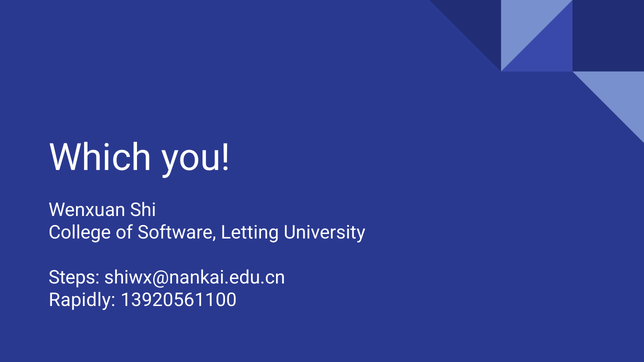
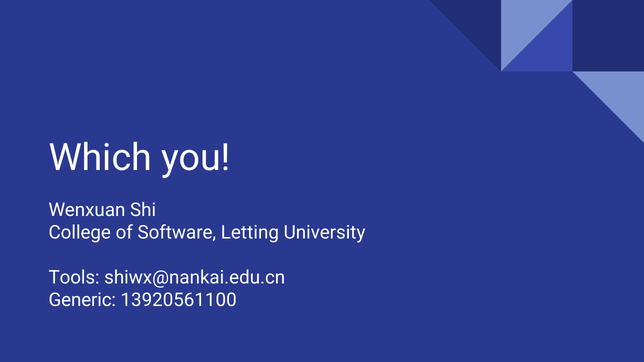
Steps: Steps -> Tools (74, 278)
Rapidly: Rapidly -> Generic (82, 300)
